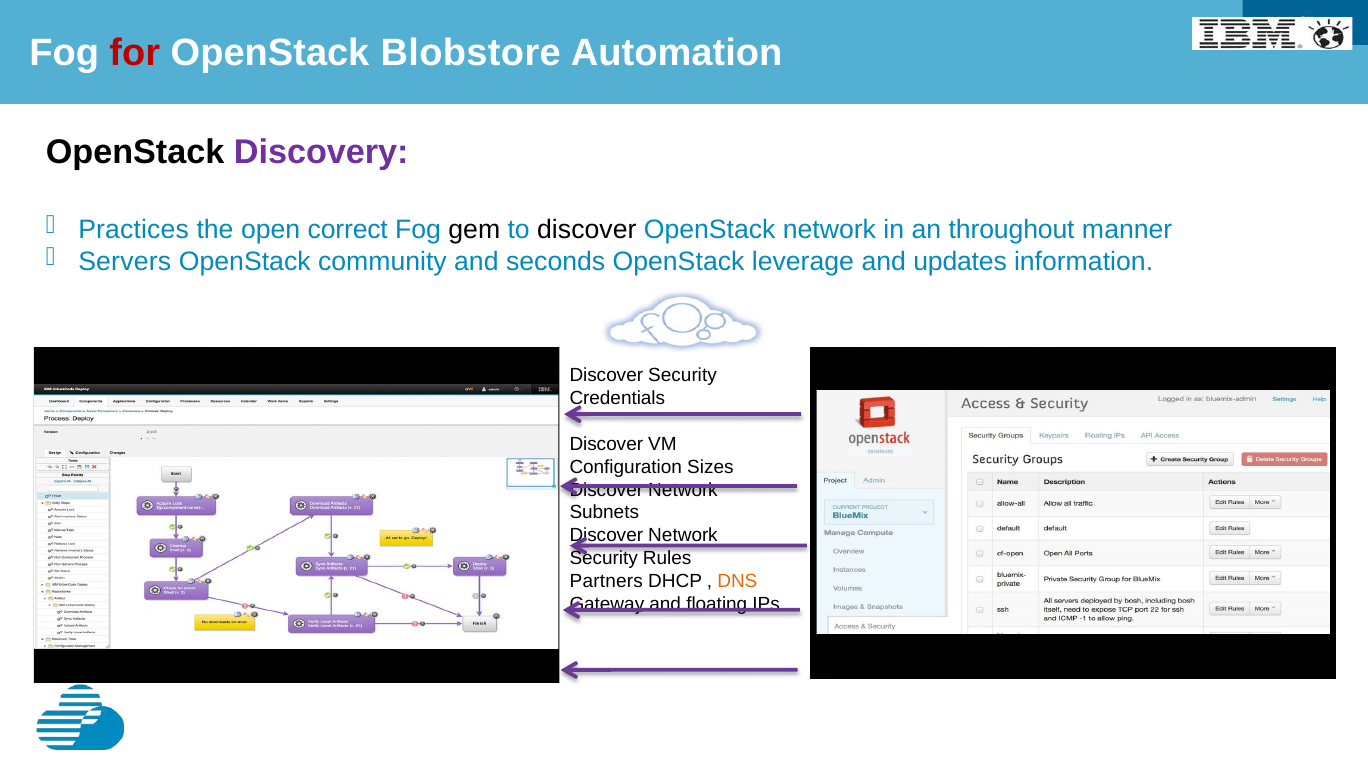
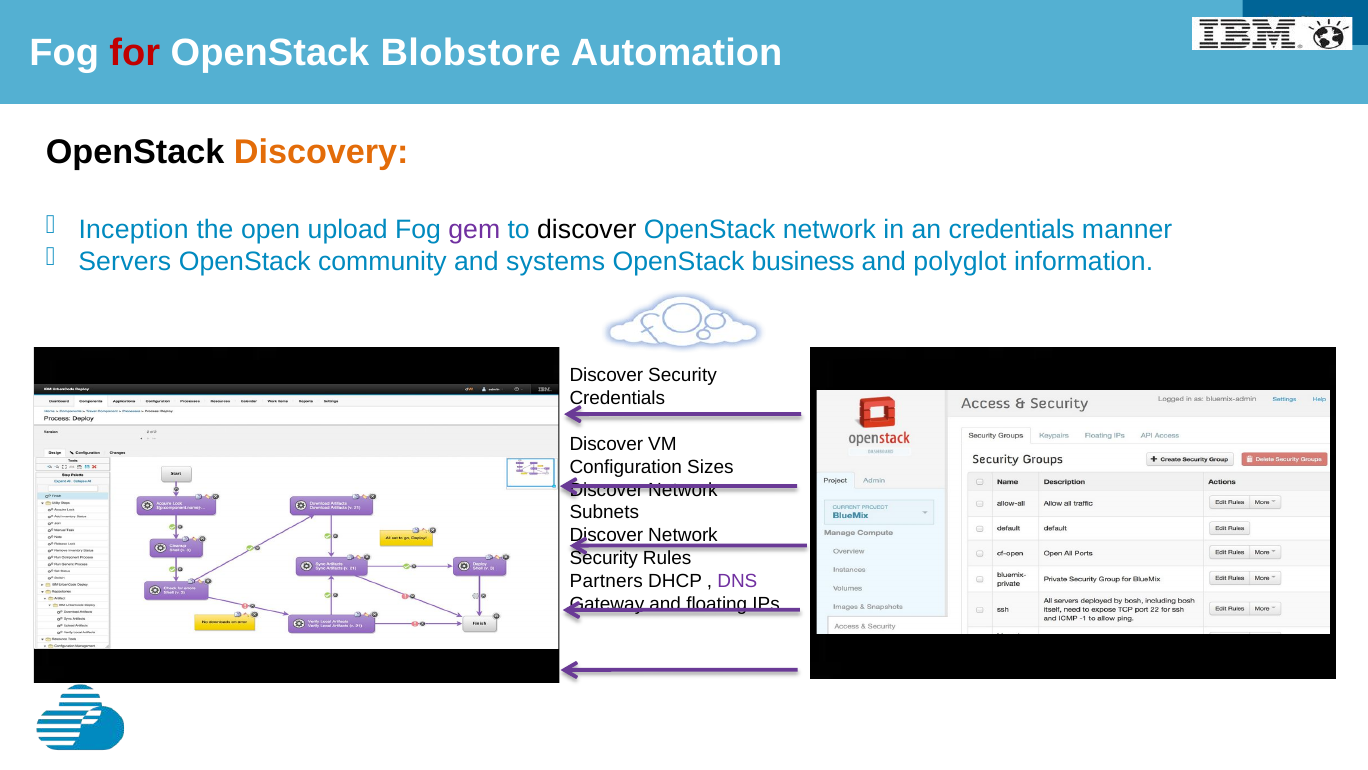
Discovery colour: purple -> orange (321, 152)
Practices: Practices -> Inception (134, 229)
correct: correct -> upload (348, 229)
gem colour: black -> purple (474, 229)
an throughout: throughout -> credentials (1012, 229)
seconds: seconds -> systems (556, 261)
leverage: leverage -> business (803, 261)
updates: updates -> polyglot (960, 261)
DNS colour: orange -> purple (737, 581)
